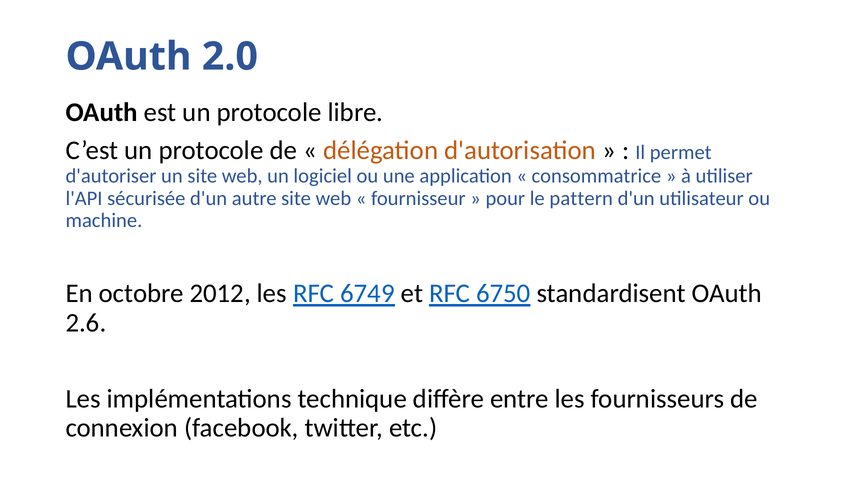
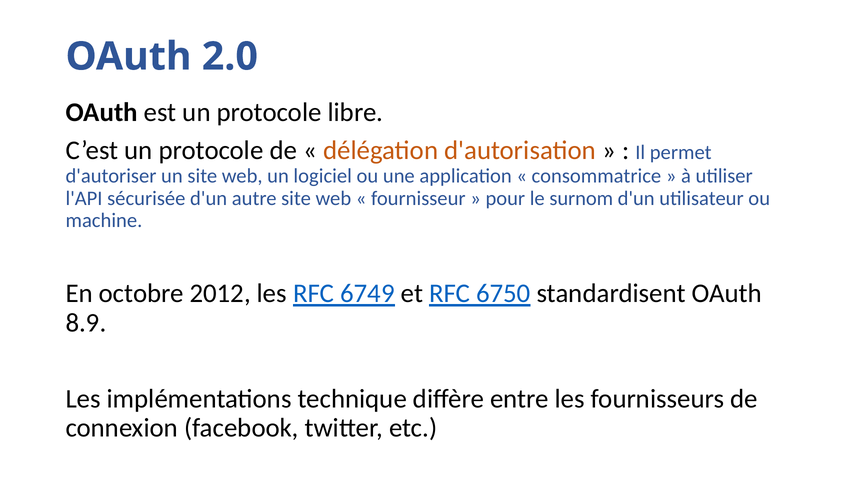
pattern: pattern -> surnom (581, 198)
2.6: 2.6 -> 8.9 (86, 323)
